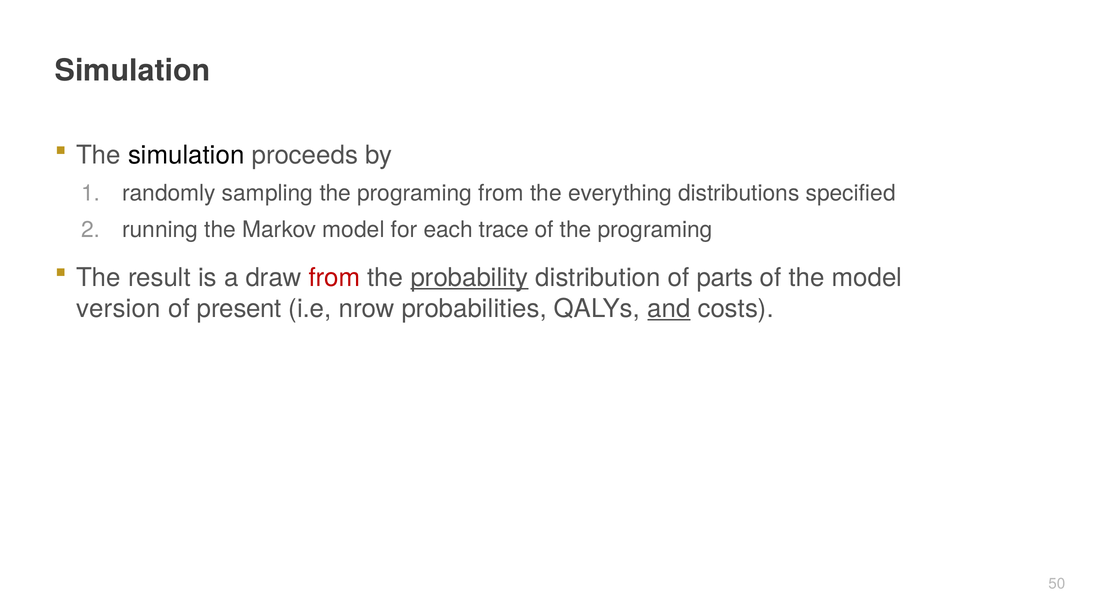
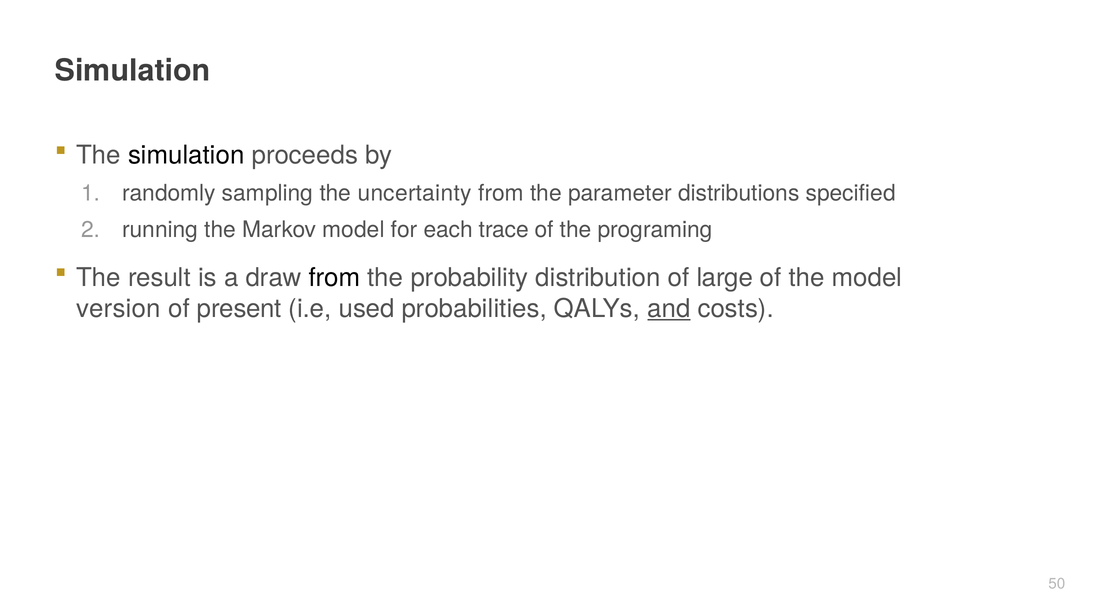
sampling the programing: programing -> uncertainty (415, 193)
everything: everything -> parameter (620, 193)
from colour: red -> black (334, 277)
probability underline: present -> none (469, 277)
parts: parts -> large (725, 277)
nrow: nrow -> used (367, 308)
